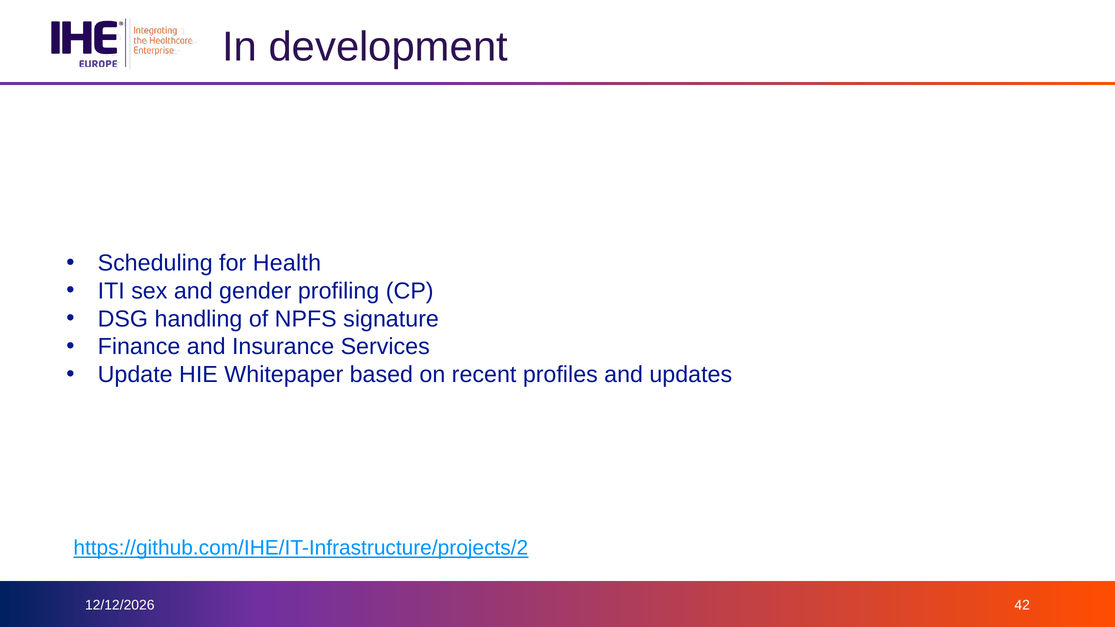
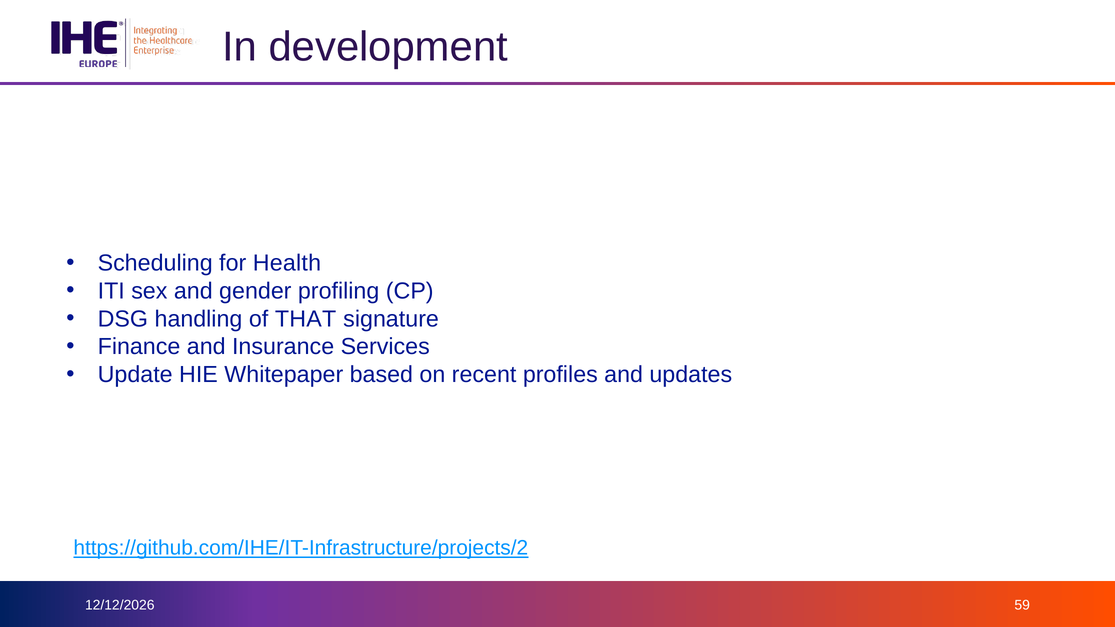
NPFS: NPFS -> THAT (306, 319)
42: 42 -> 59 (1022, 605)
